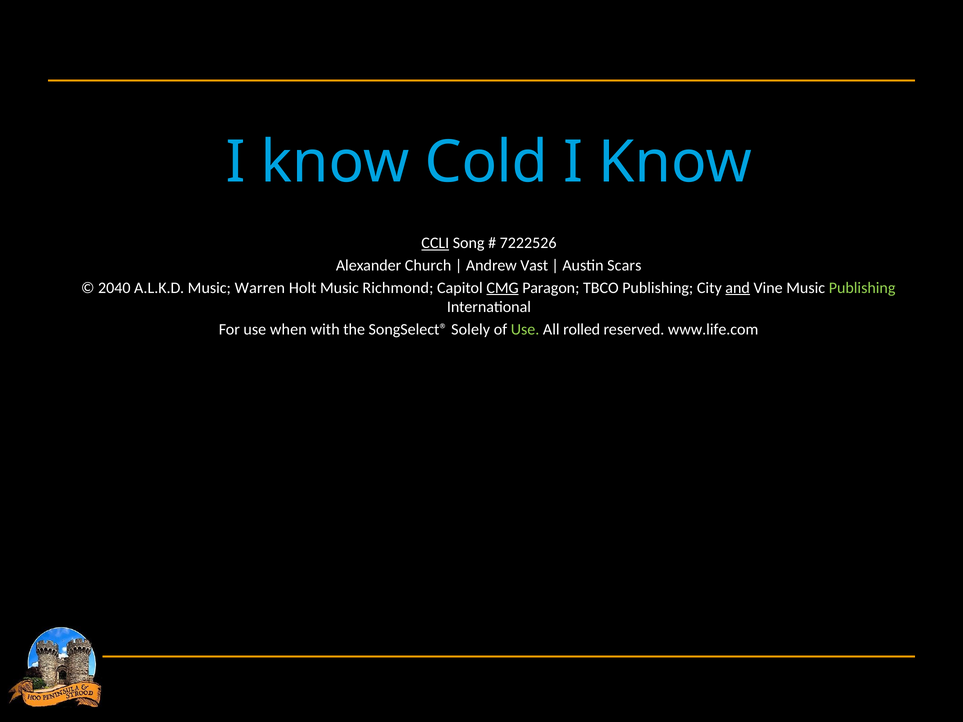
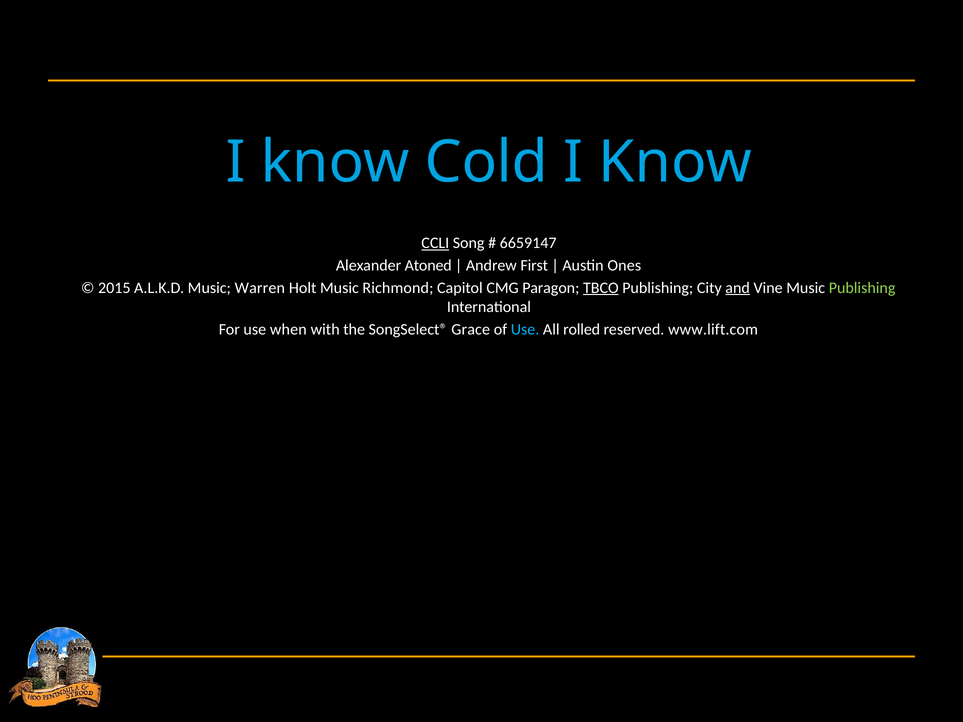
7222526: 7222526 -> 6659147 (528, 243)
Church: Church -> Atoned (428, 265)
Vast: Vast -> First (534, 265)
Scars: Scars -> Ones (624, 265)
2040: 2040 -> 2015 (114, 288)
CMG underline: present -> none (503, 288)
TBCO underline: none -> present (601, 288)
Solely: Solely -> Grace (471, 330)
Use colour: light green -> light blue (525, 330)
www.life.com: www.life.com -> www.lift.com (713, 330)
